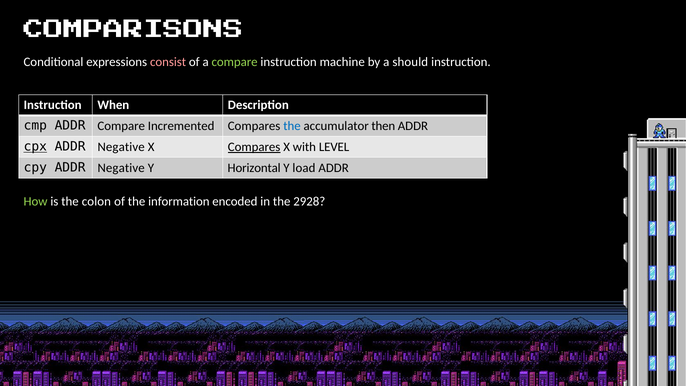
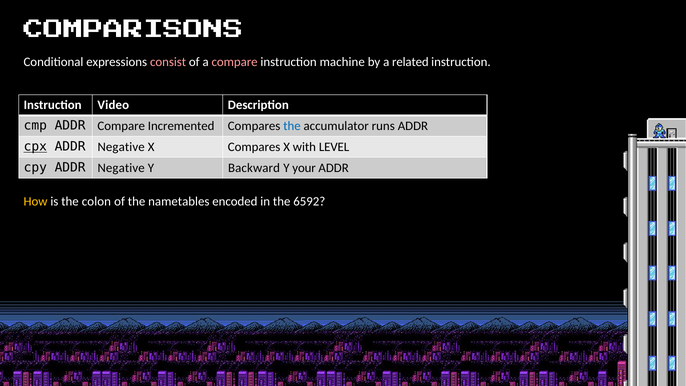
compare colour: light green -> pink (235, 62)
should: should -> related (410, 62)
When: When -> Video (113, 105)
then: then -> runs (383, 126)
Compares underline: present -> none (254, 147)
Horizontal: Horizontal -> Backward (254, 168)
load: load -> your (304, 168)
How colour: light green -> yellow (36, 202)
information: information -> nametables (179, 202)
2928: 2928 -> 6592 (309, 202)
